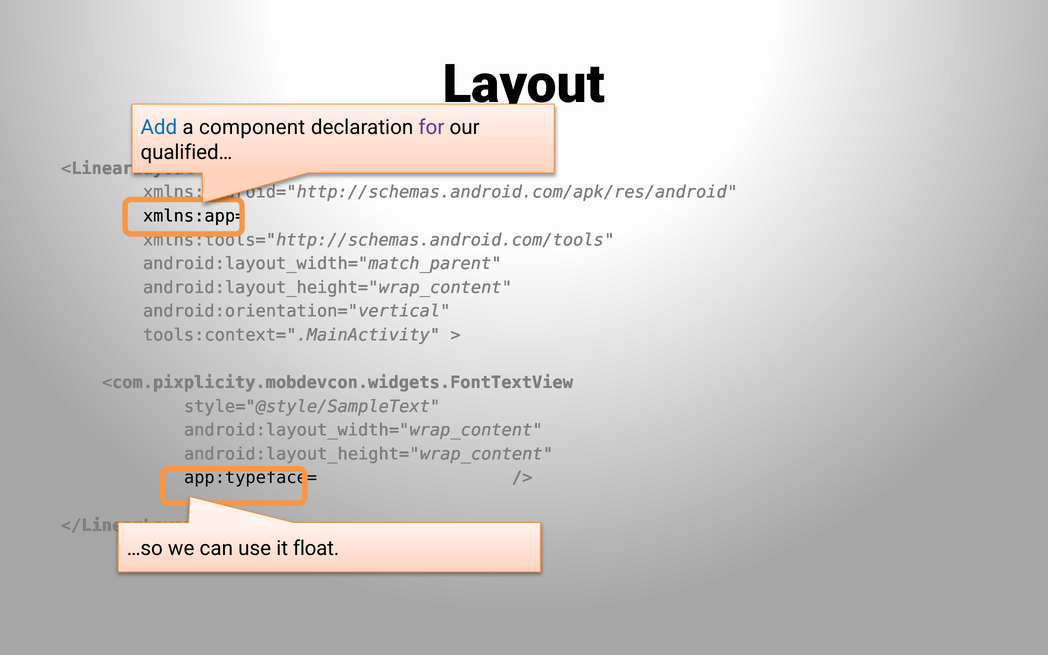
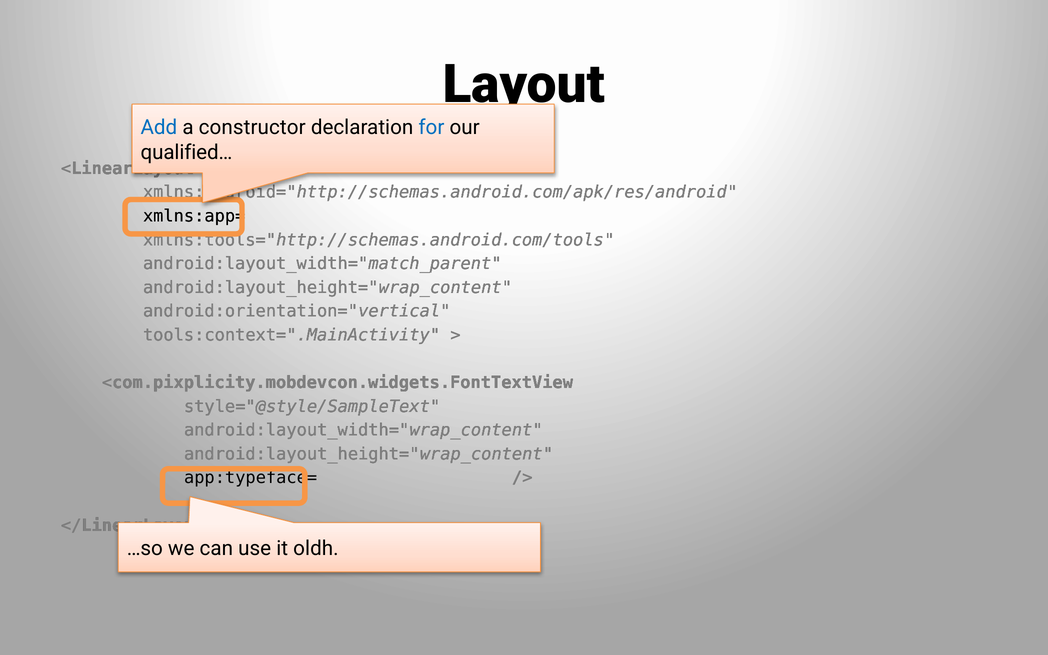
component: component -> constructor (252, 128)
for colour: purple -> blue (431, 128)
float: float -> oldh (316, 549)
